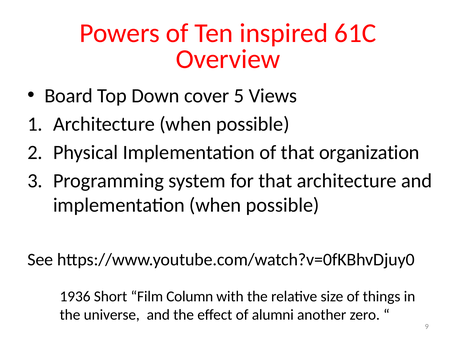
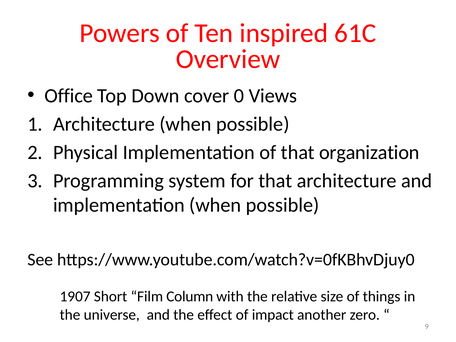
Board: Board -> Office (69, 96)
5: 5 -> 0 (239, 96)
1936: 1936 -> 1907 (75, 297)
alumni: alumni -> impact (273, 315)
